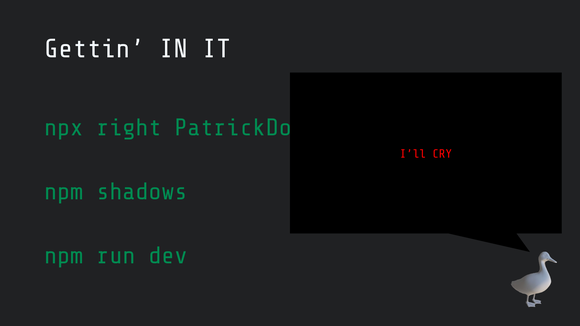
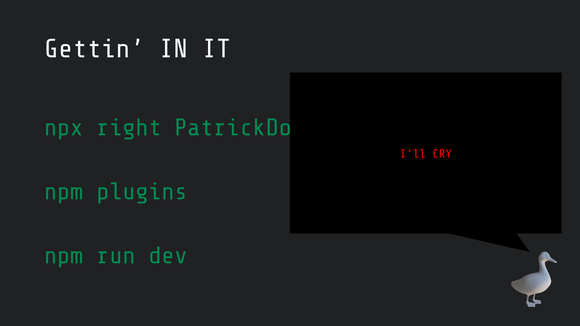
shadows: shadows -> plugins (142, 192)
